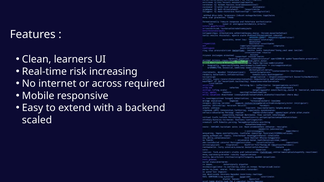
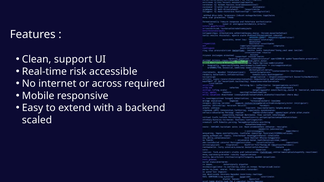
learners: learners -> support (73, 59)
increasing: increasing -> accessible (113, 72)
